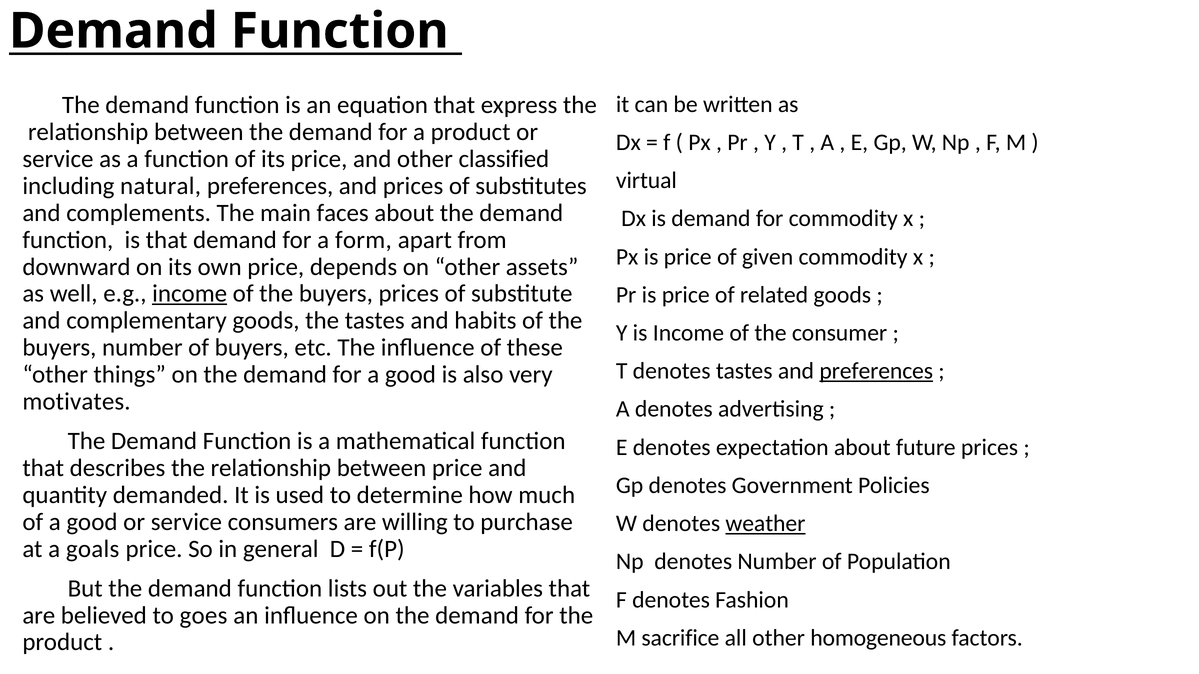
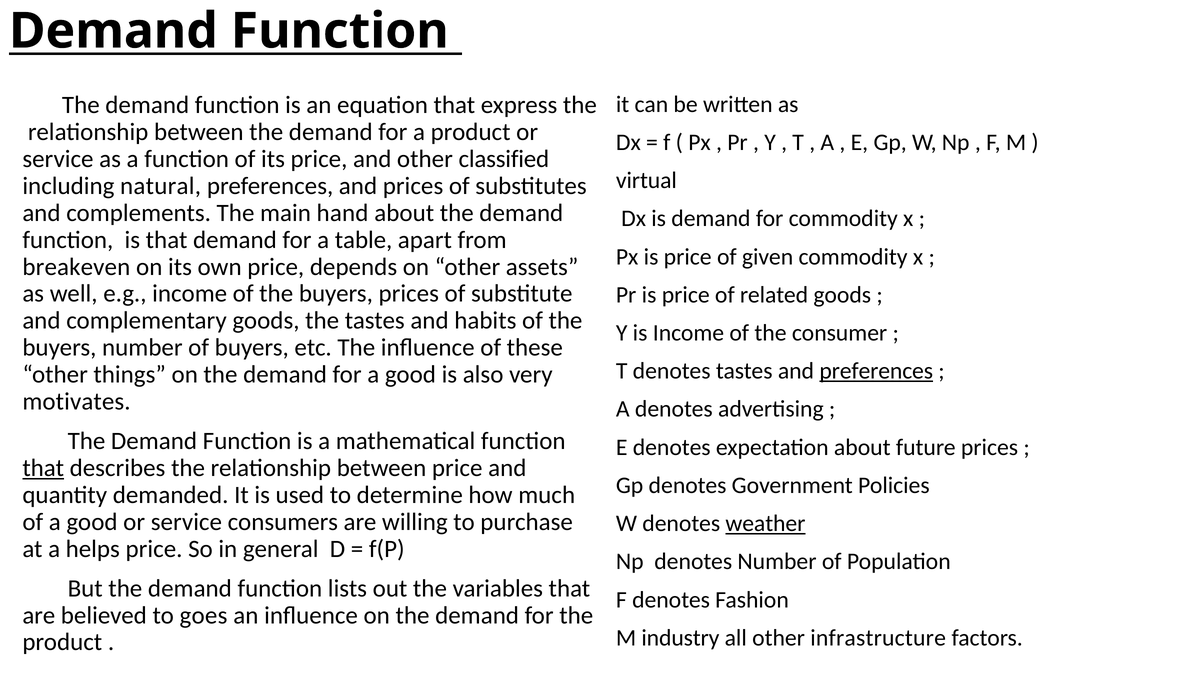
faces: faces -> hand (343, 213)
form: form -> table (364, 240)
downward: downward -> breakeven (76, 267)
income underline: present -> none (190, 294)
that underline: none -> present (43, 468)
goals: goals -> helps (93, 549)
sacrifice: sacrifice -> industry (680, 638)
homogeneous: homogeneous -> infrastructure (878, 638)
